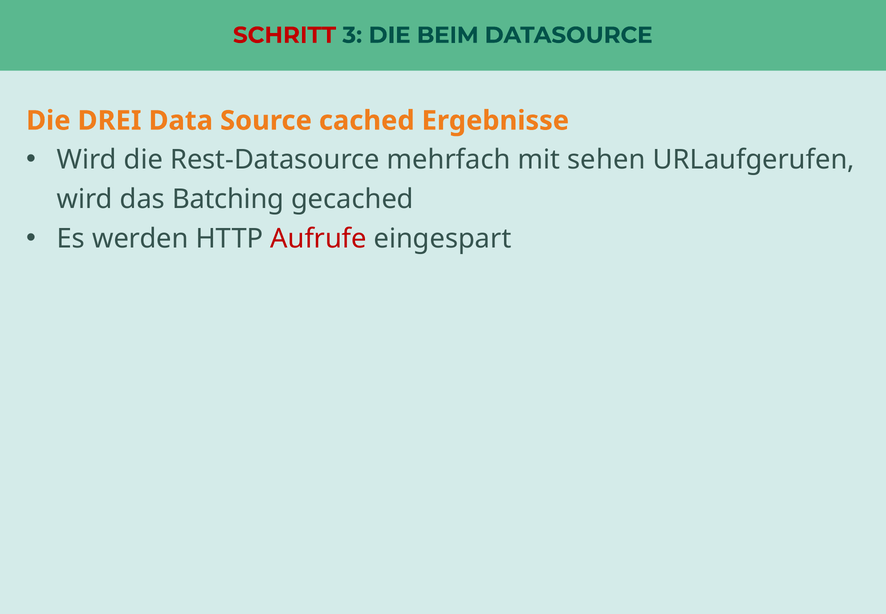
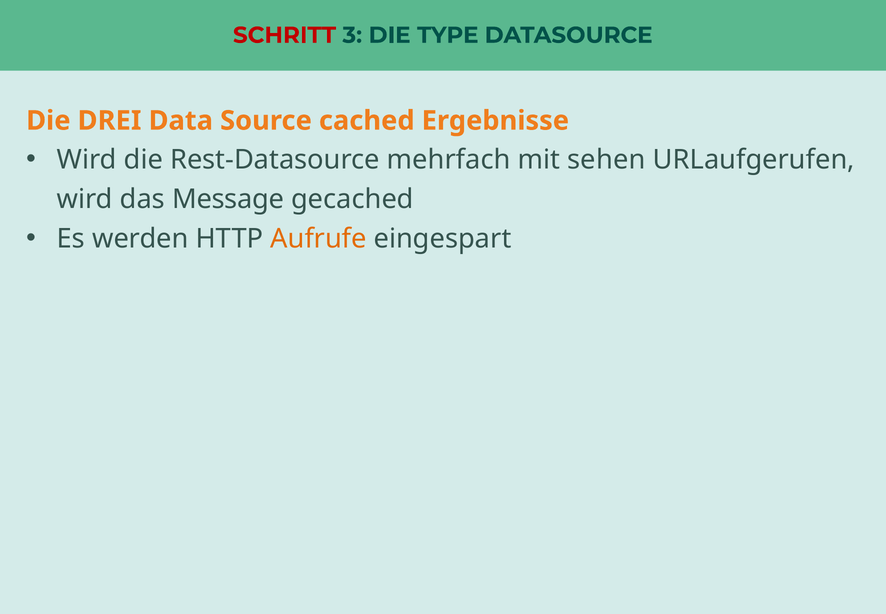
BEIM: BEIM -> TYPE (448, 35)
Batching: Batching -> Message (228, 199)
Aufrufe colour: red -> orange (318, 238)
